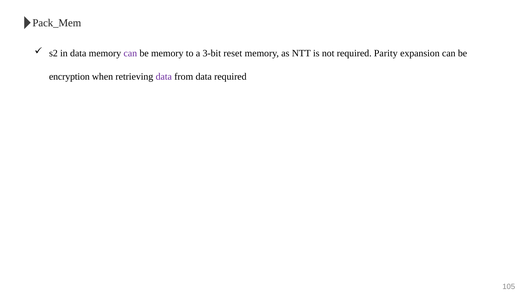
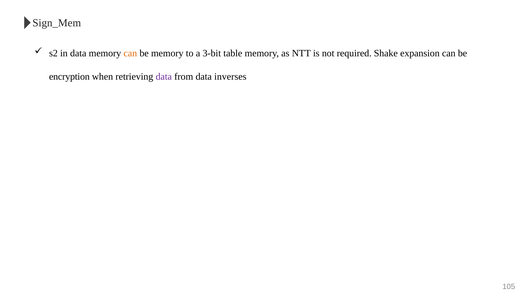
Pack_Mem: Pack_Mem -> Sign_Mem (57, 23)
can colour: purple -> orange (130, 53)
reset: reset -> table (233, 53)
Parity: Parity -> Shake (386, 53)
data required: required -> inverses (230, 77)
